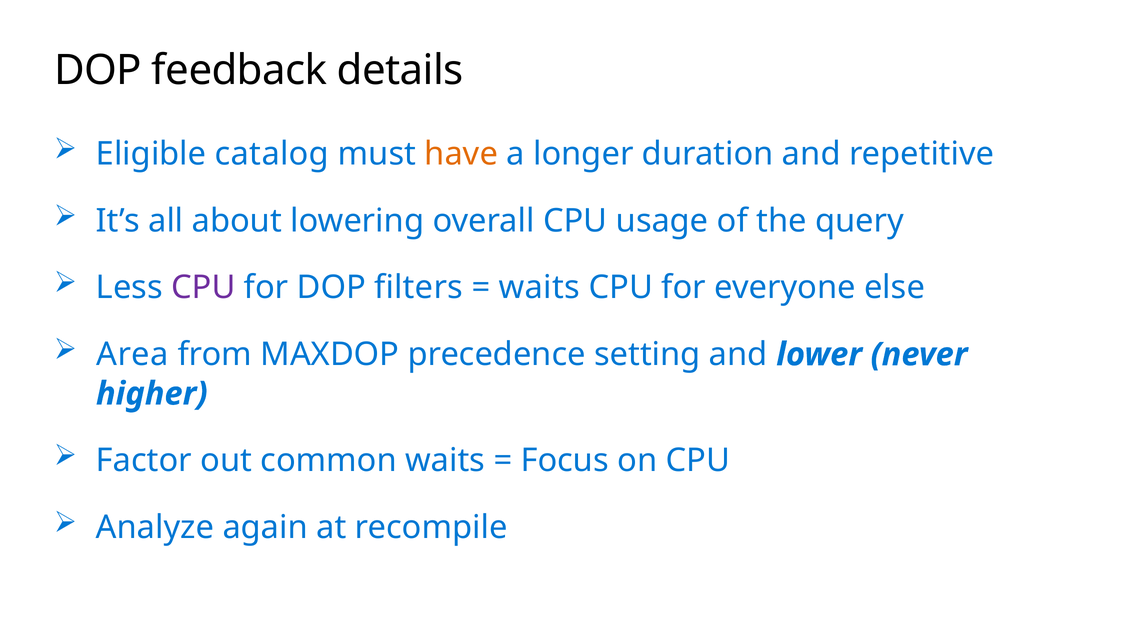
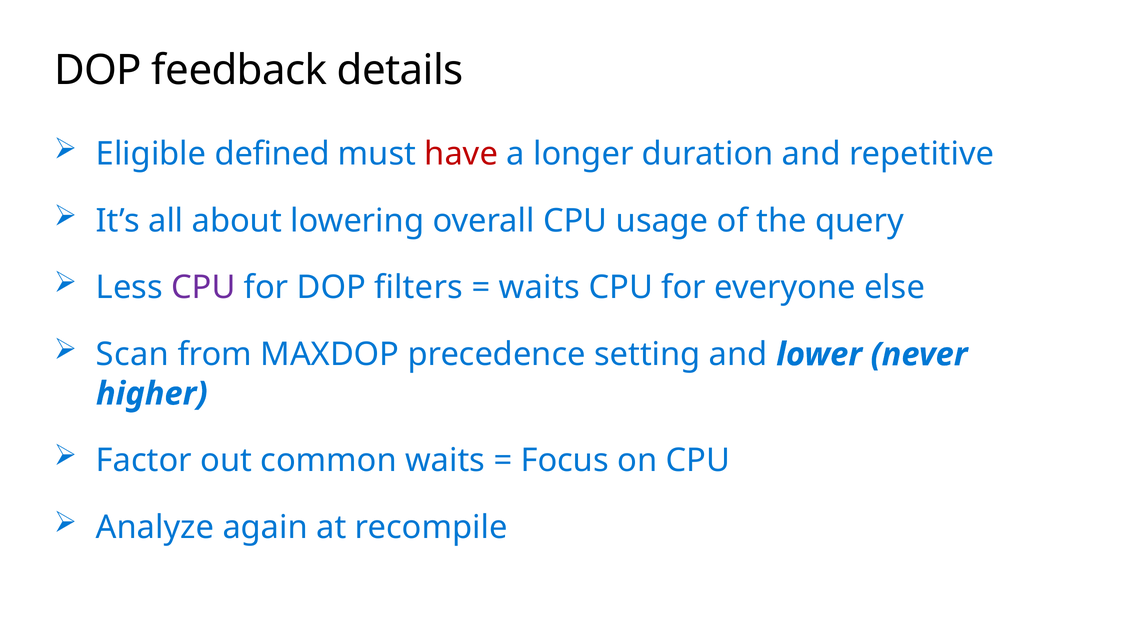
catalog: catalog -> defined (272, 154)
have colour: orange -> red (461, 154)
Area: Area -> Scan (132, 354)
